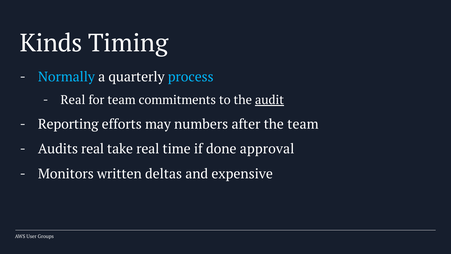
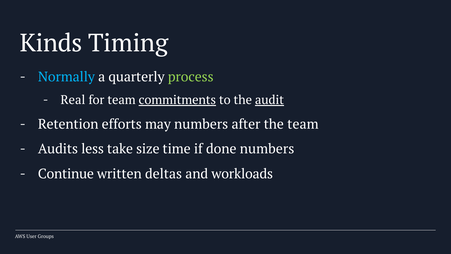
process colour: light blue -> light green (191, 77)
commitments underline: none -> present (177, 100)
Reporting: Reporting -> Retention (68, 124)
Audits real: real -> less (93, 149)
take real: real -> size (148, 149)
done approval: approval -> numbers (267, 149)
Monitors: Monitors -> Continue (66, 174)
expensive: expensive -> workloads (242, 174)
